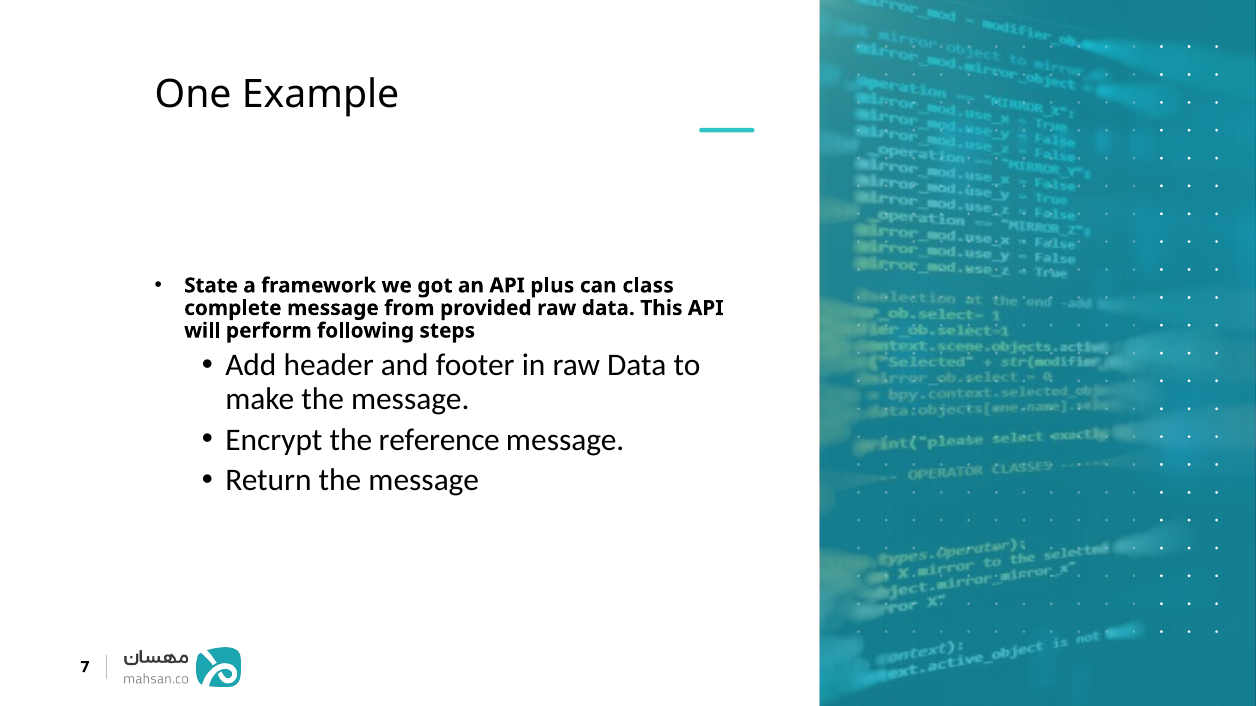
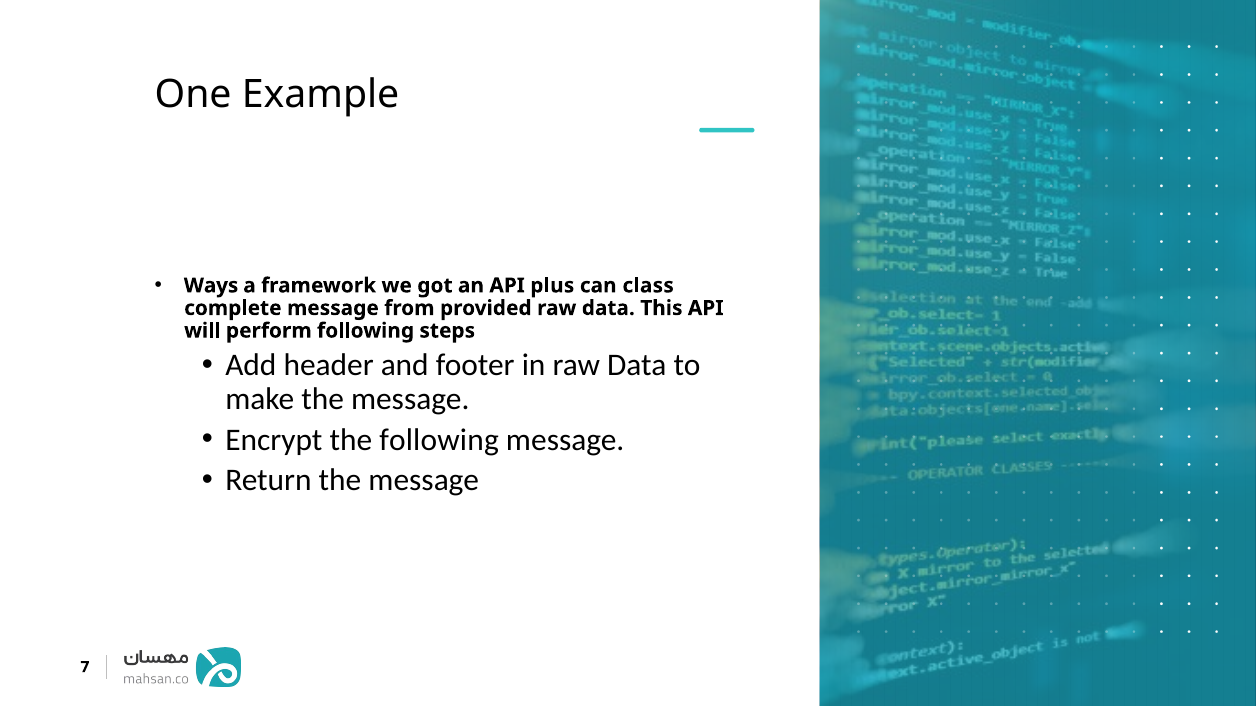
State: State -> Ways (211, 286)
the reference: reference -> following (439, 440)
